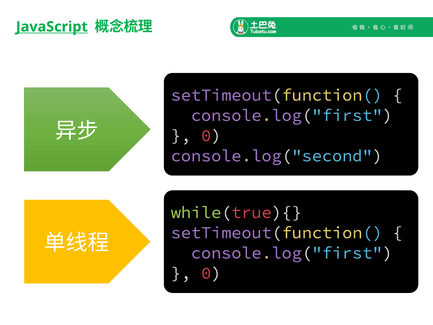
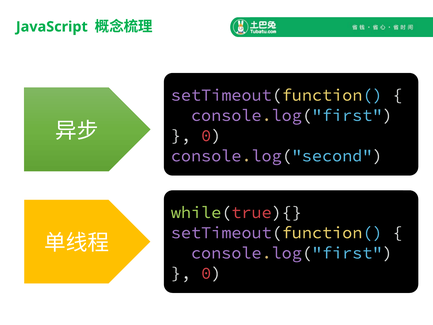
JavaScript underline: present -> none (52, 27)
